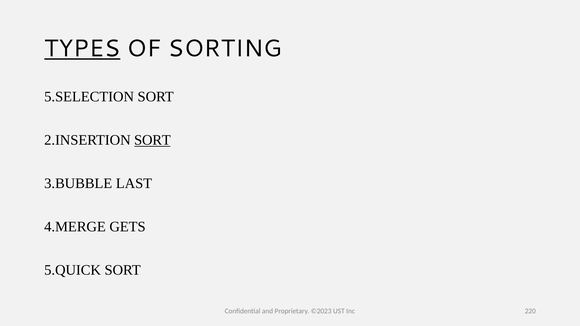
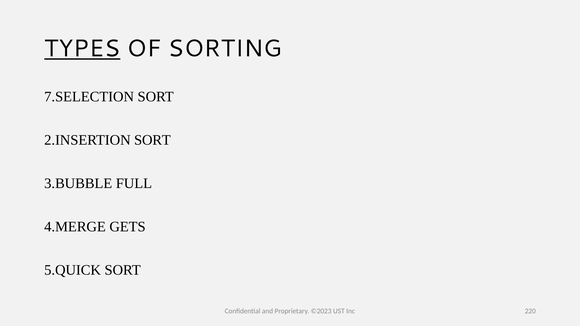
5.SELECTION: 5.SELECTION -> 7.SELECTION (89, 97)
SORT underline: present -> none (152, 140)
LAST: LAST -> FULL (134, 184)
